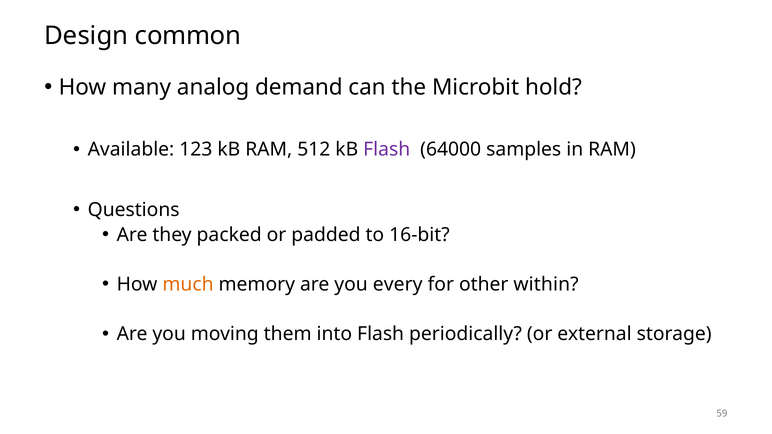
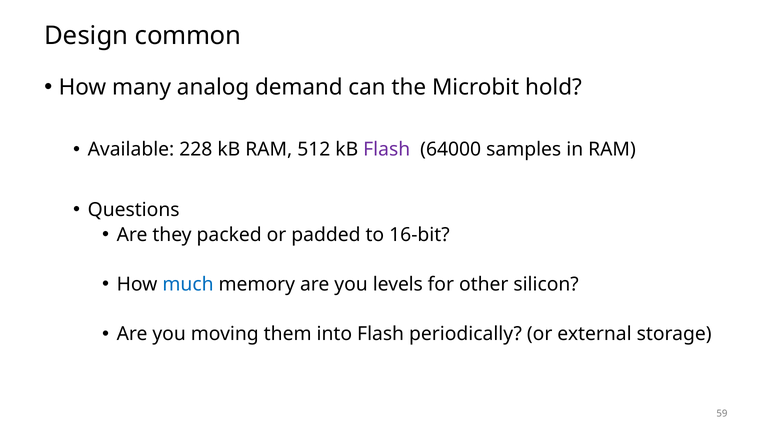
123: 123 -> 228 (196, 150)
much colour: orange -> blue (188, 284)
every: every -> levels (398, 284)
within: within -> silicon (546, 284)
